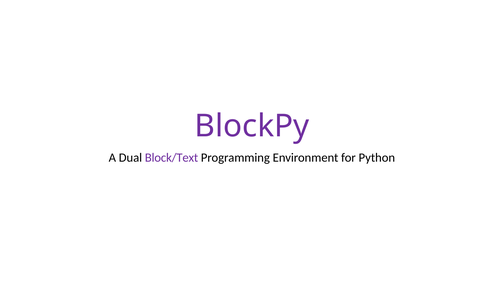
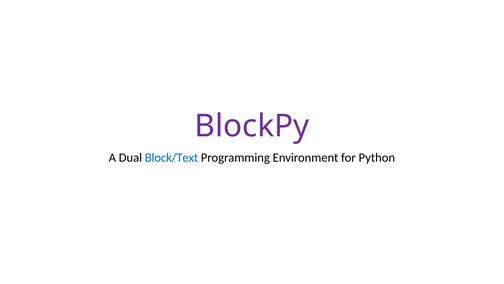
Block/Text colour: purple -> blue (172, 158)
